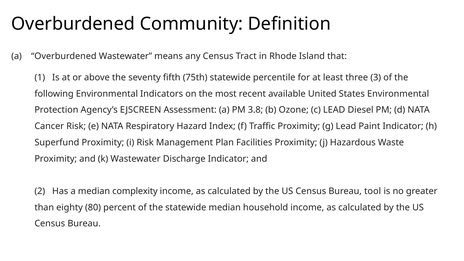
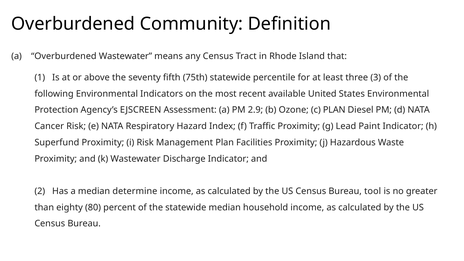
3.8: 3.8 -> 2.9 (255, 110)
c LEAD: LEAD -> PLAN (334, 110)
complexity: complexity -> determine (135, 191)
